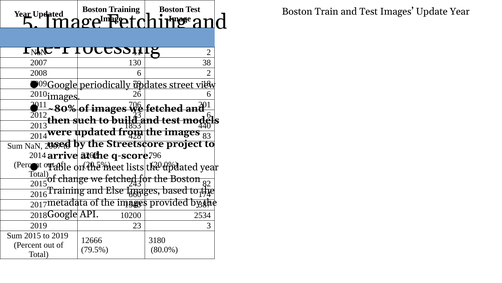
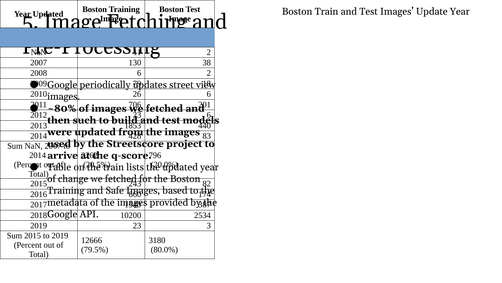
meet: meet -> train (114, 167)
Else: Else -> Safe (115, 190)
